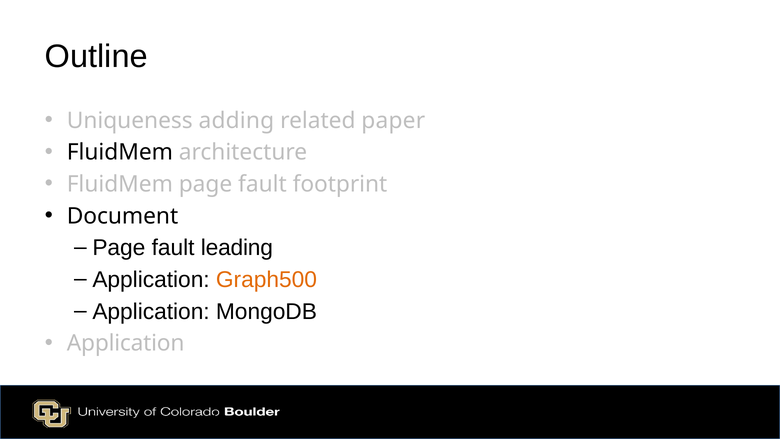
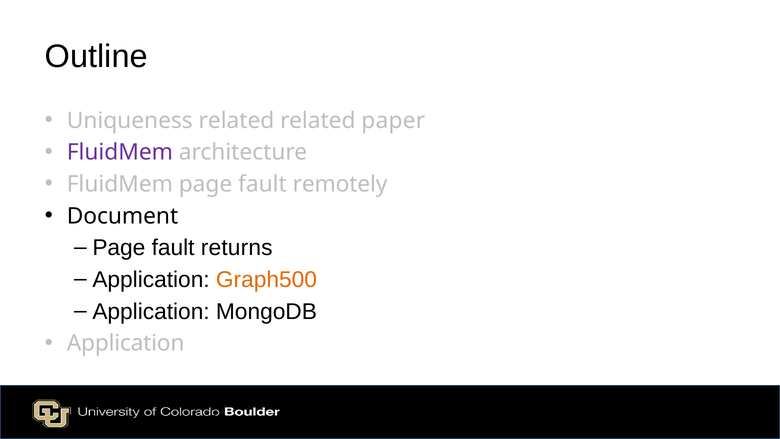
Uniqueness adding: adding -> related (236, 120)
FluidMem colour: black -> purple (120, 152)
footprint: footprint -> remotely (340, 184)
leading: leading -> returns (237, 248)
